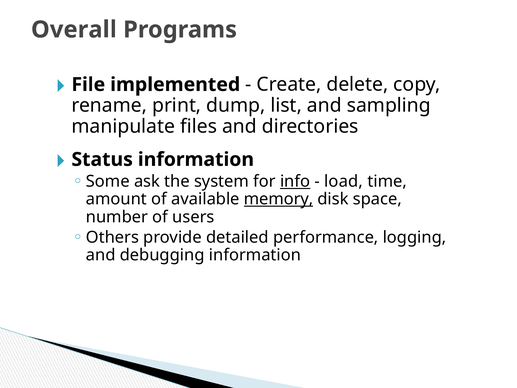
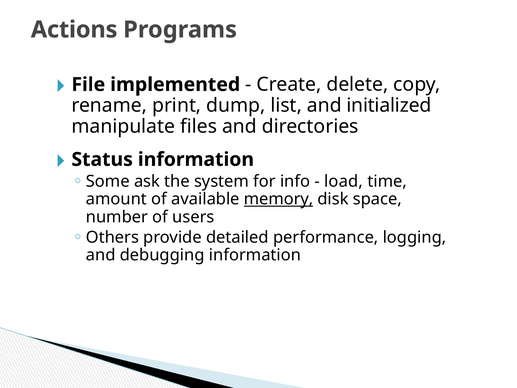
Overall: Overall -> Actions (74, 30)
sampling: sampling -> initialized (389, 105)
info underline: present -> none (295, 181)
